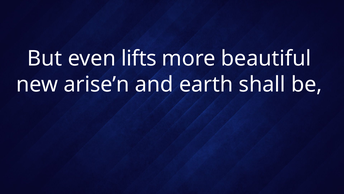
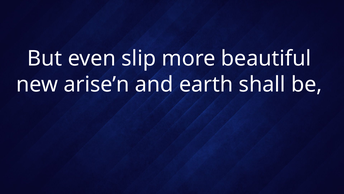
lifts: lifts -> slip (139, 58)
